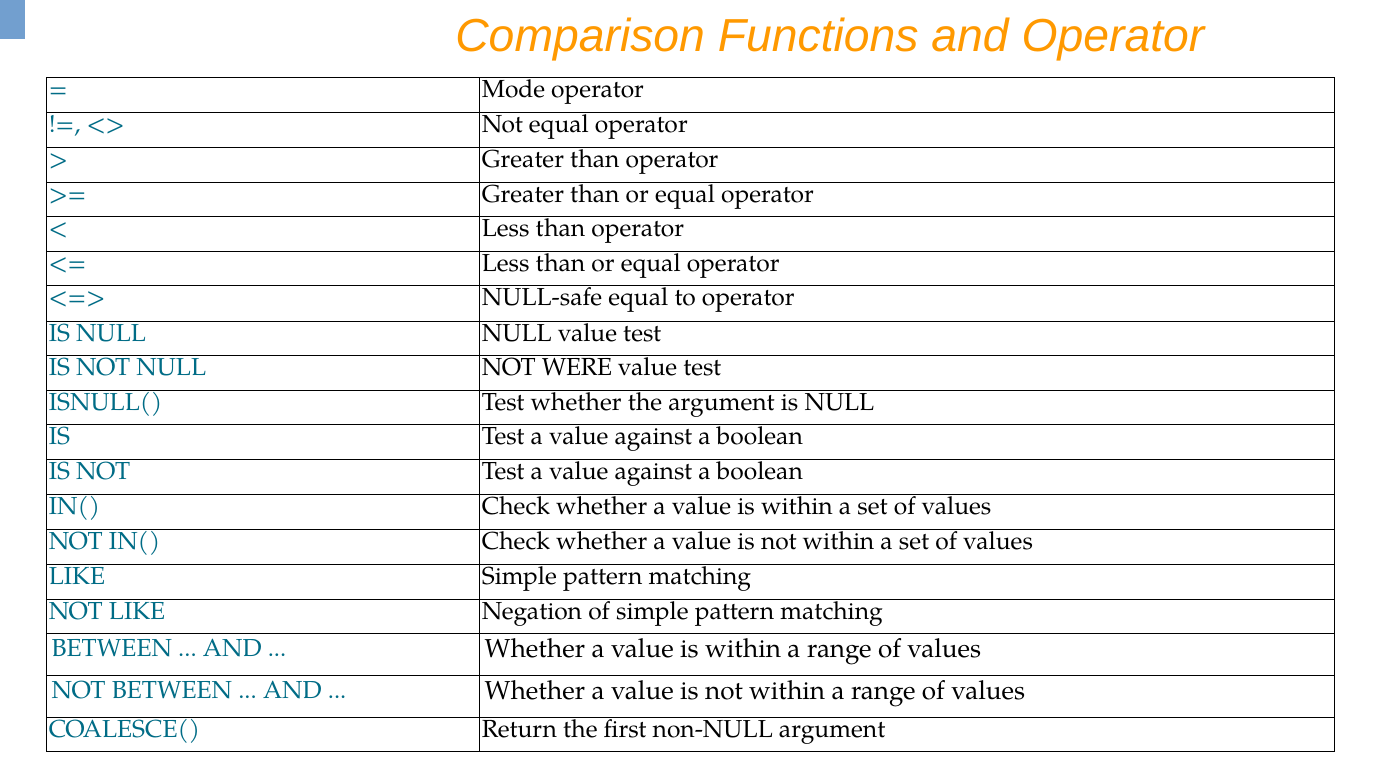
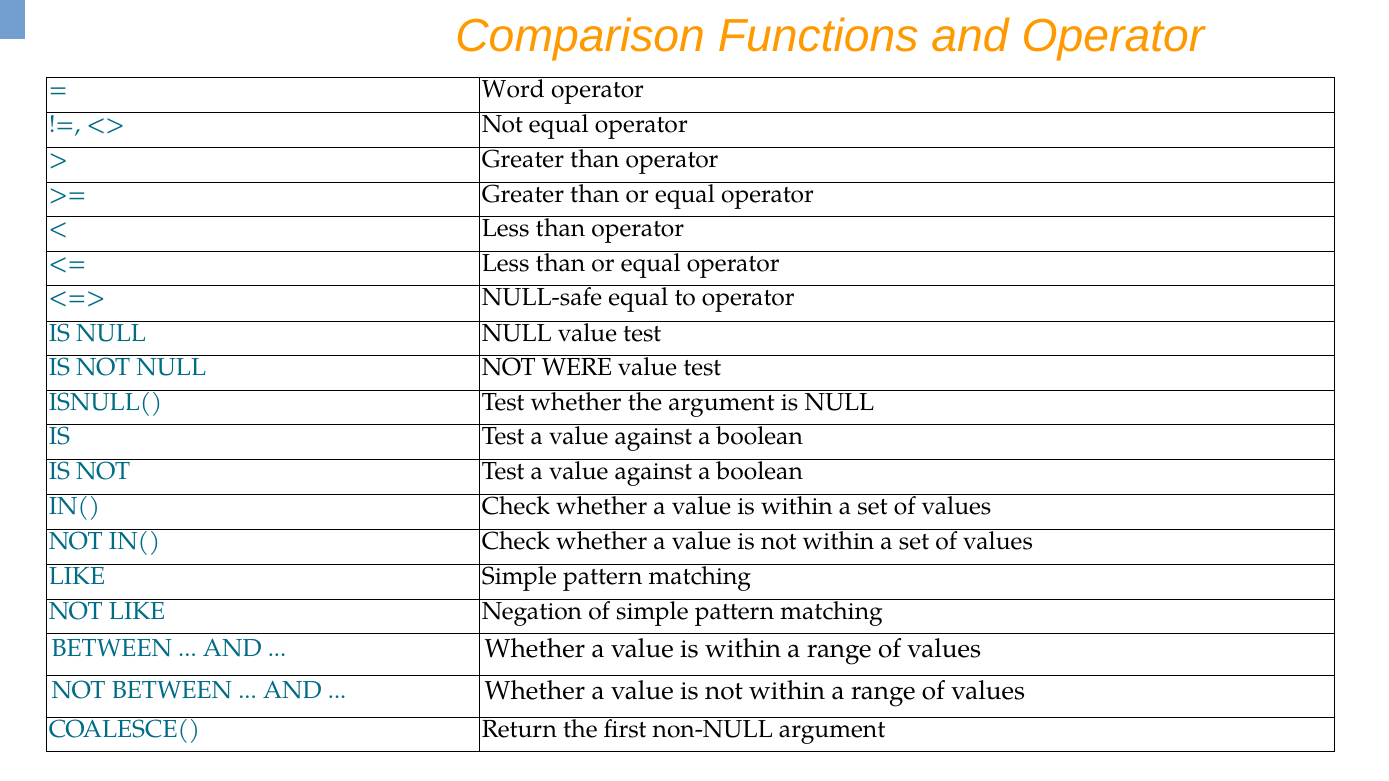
Mode: Mode -> Word (513, 89)
